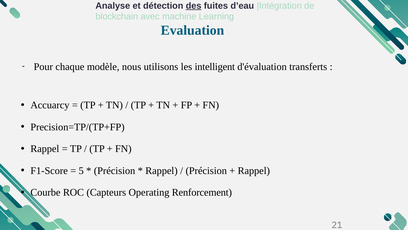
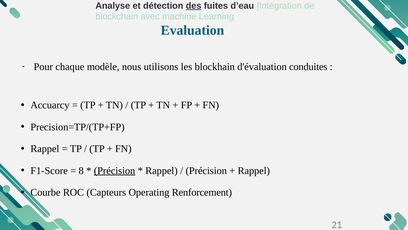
intelligent: intelligent -> blockhain (215, 67)
transferts: transferts -> conduites (308, 67)
5: 5 -> 8 (81, 170)
Précision underline: none -> present (115, 170)
